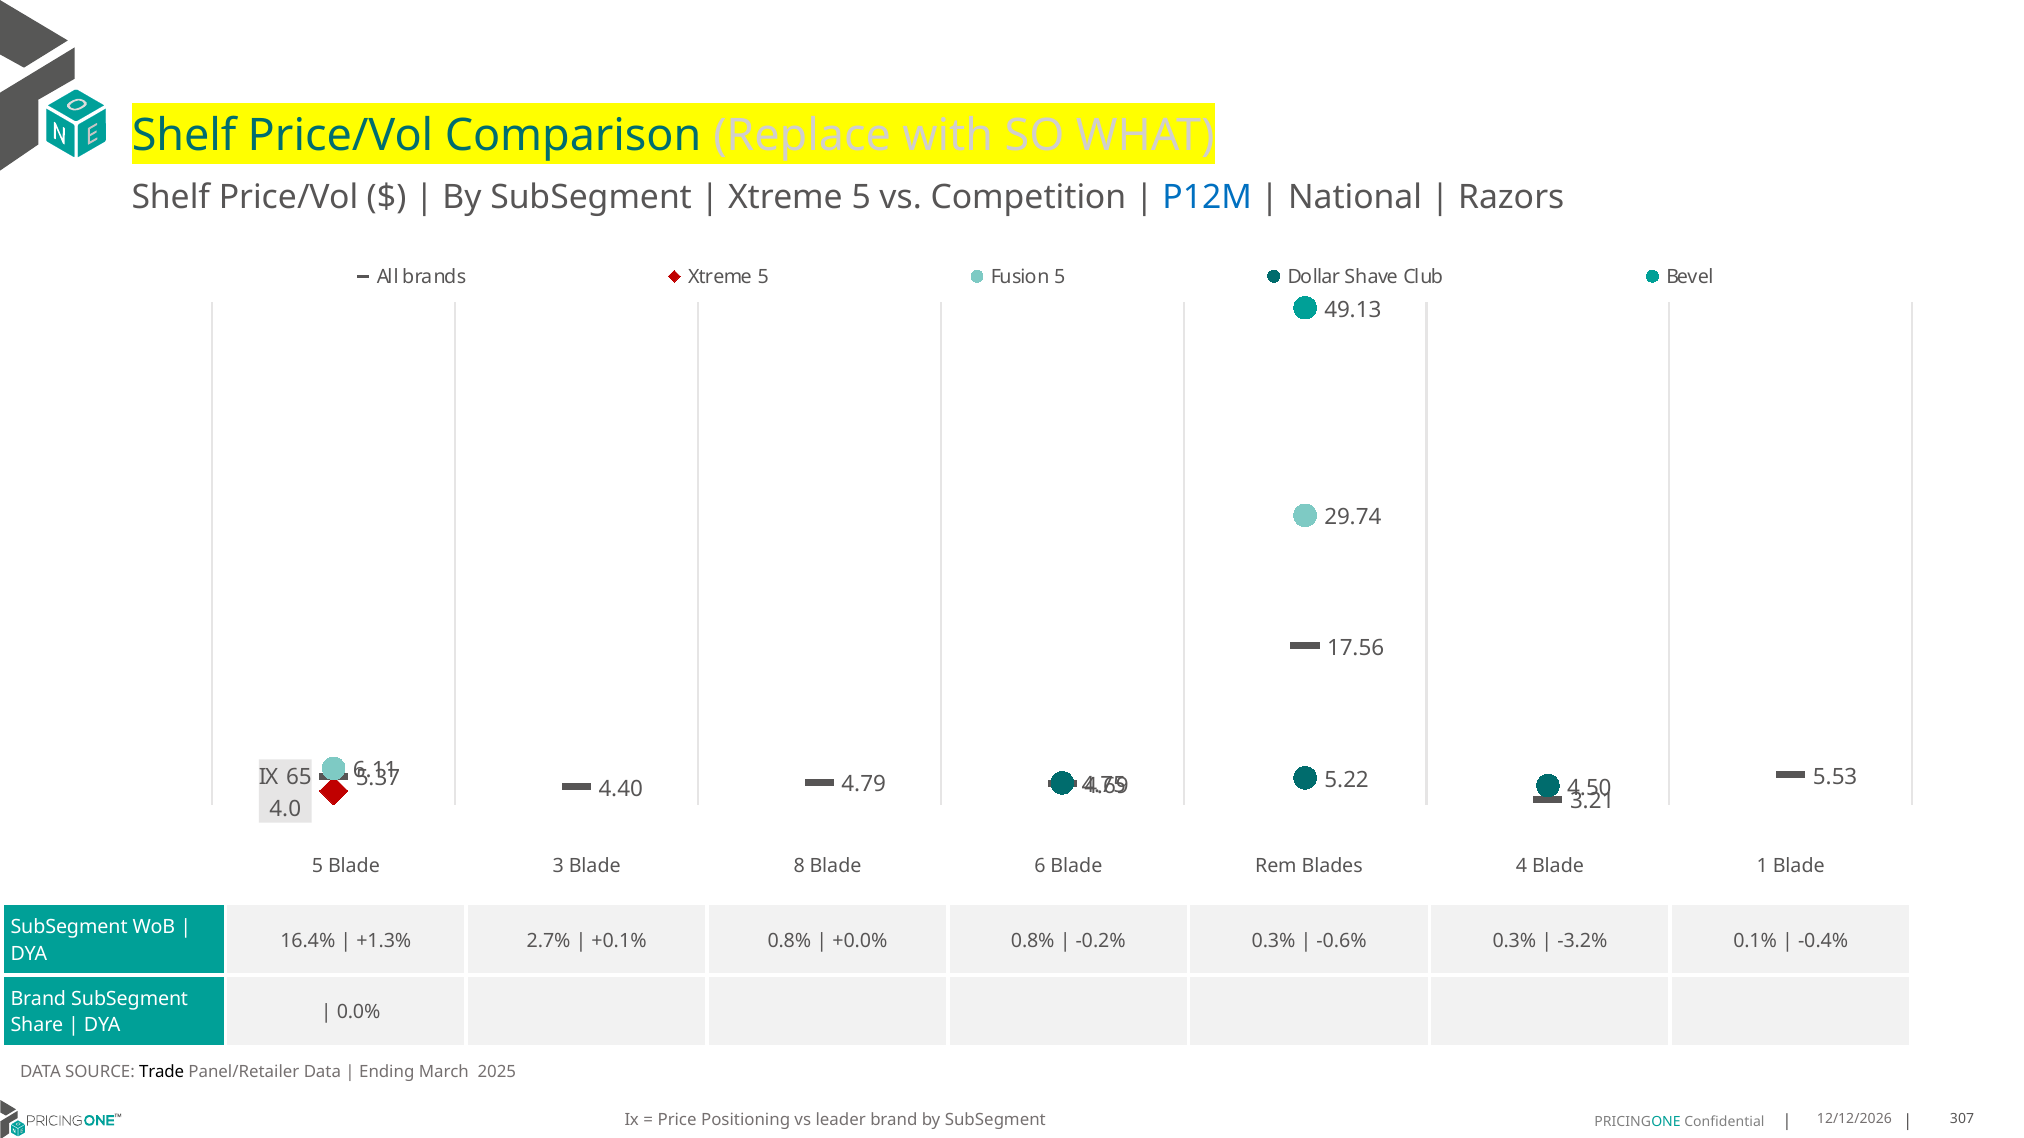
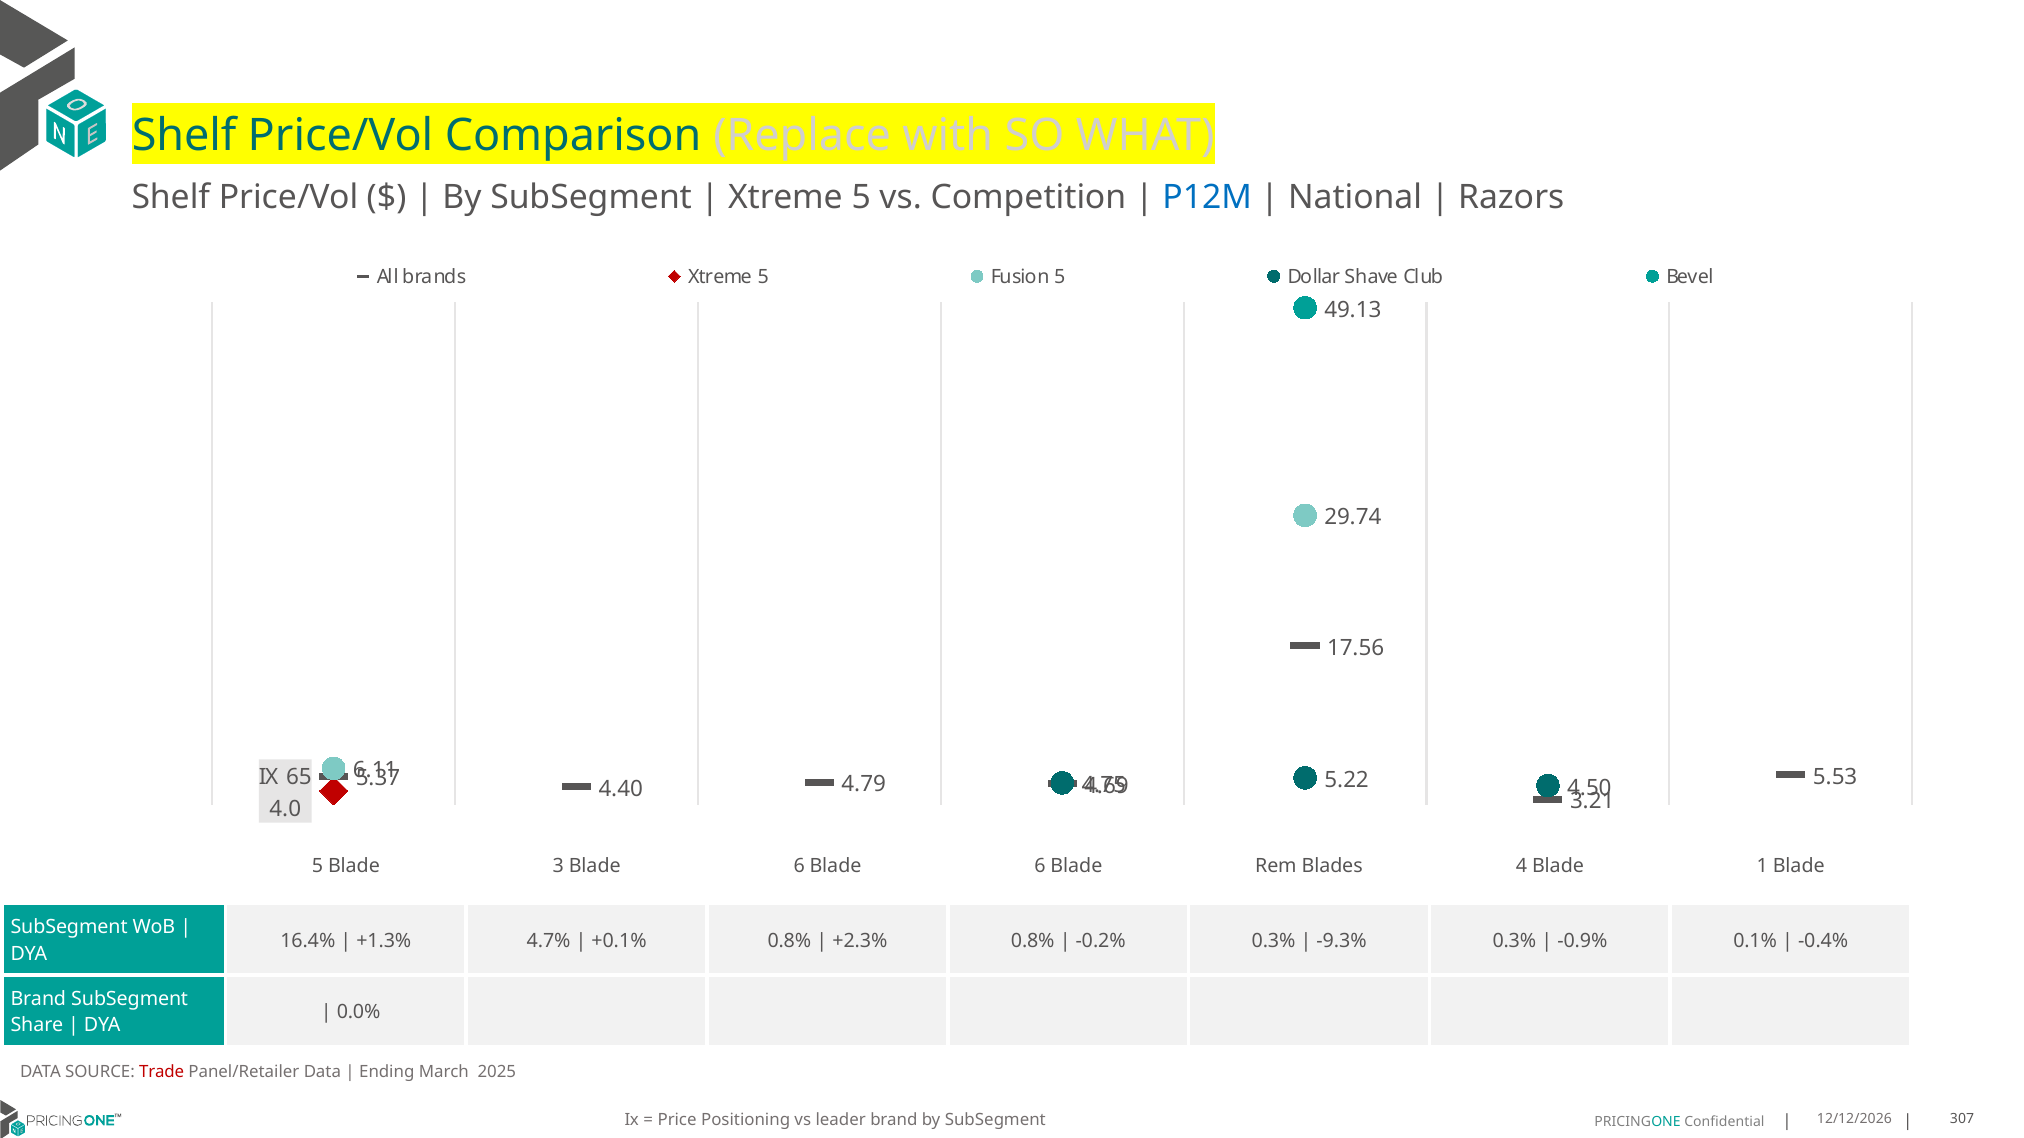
3 Blade 8: 8 -> 6 (799, 866)
2.7%: 2.7% -> 4.7% (549, 941)
+0.0%: +0.0% -> +2.3% (860, 941)
-0.6%: -0.6% -> -9.3% (1342, 941)
-3.2%: -3.2% -> -0.9% (1582, 941)
Trade colour: black -> red (162, 1072)
